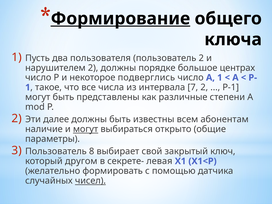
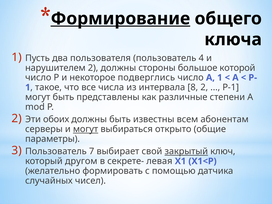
пользователь 2: 2 -> 4 (201, 58)
порядке: порядке -> стороны (157, 68)
центрах: центрах -> которой (237, 68)
7: 7 -> 8 (193, 87)
далее: далее -> обоих (56, 119)
наличие: наличие -> серверы (44, 129)
8: 8 -> 7 (92, 151)
закрытый underline: none -> present (186, 151)
чисел underline: present -> none (90, 181)
